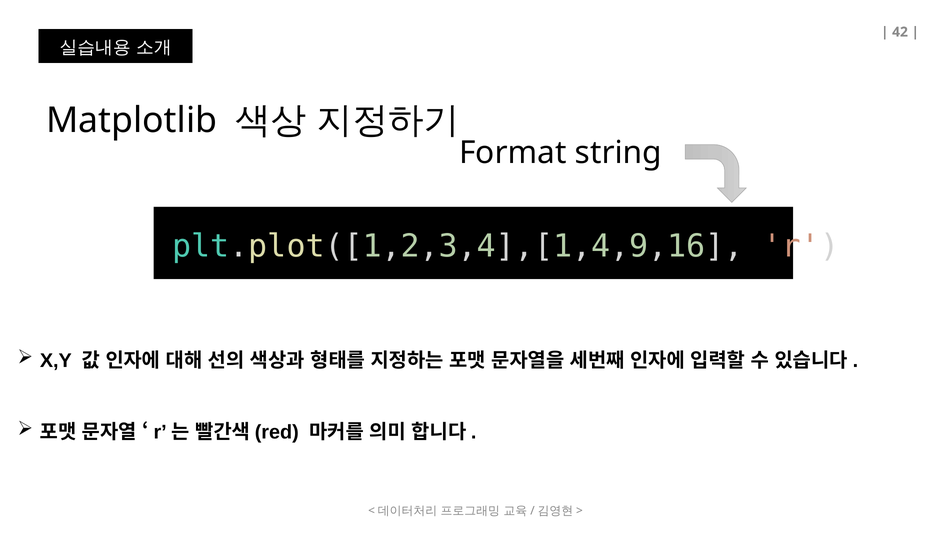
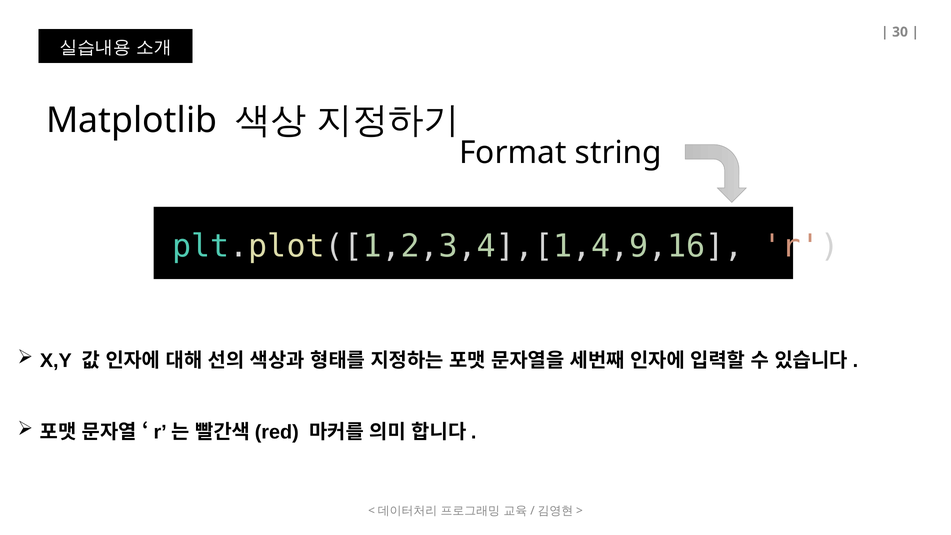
42: 42 -> 30 (900, 32)
